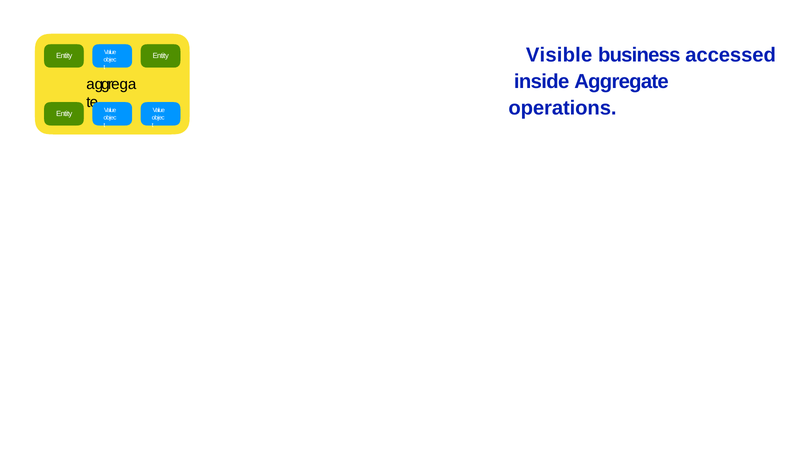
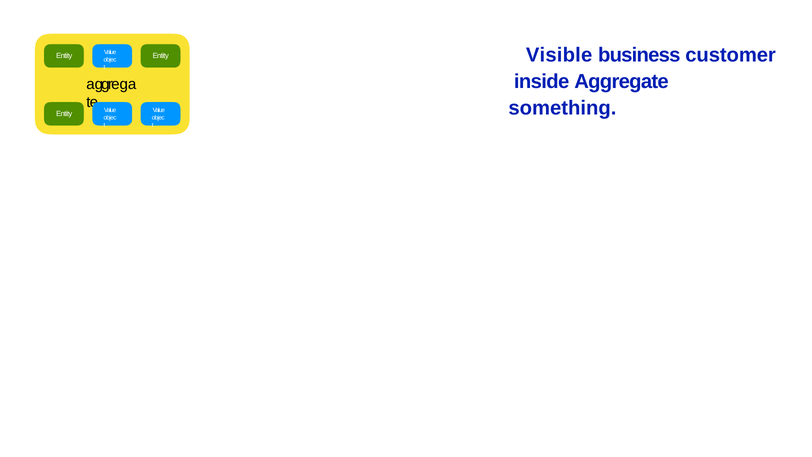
accessed: accessed -> customer (731, 55)
operations: operations -> something (562, 108)
